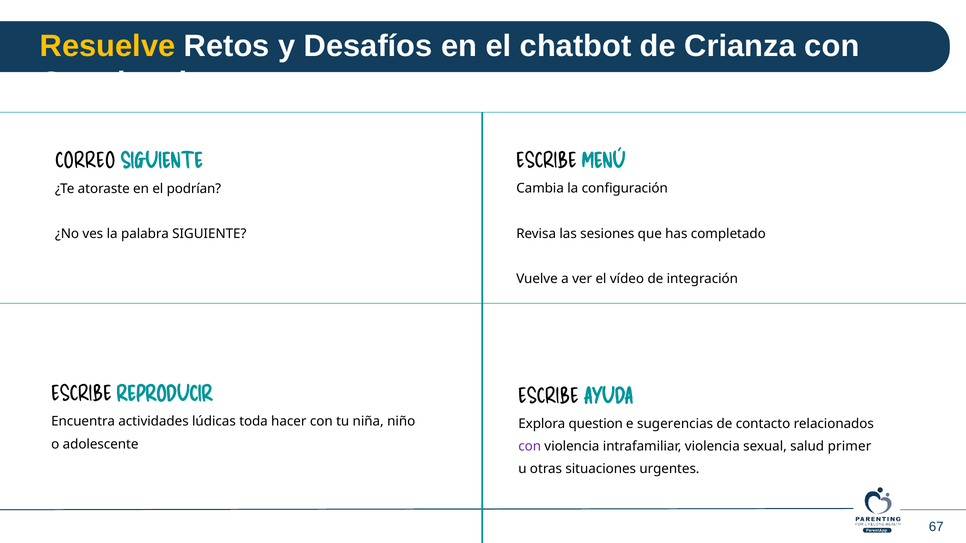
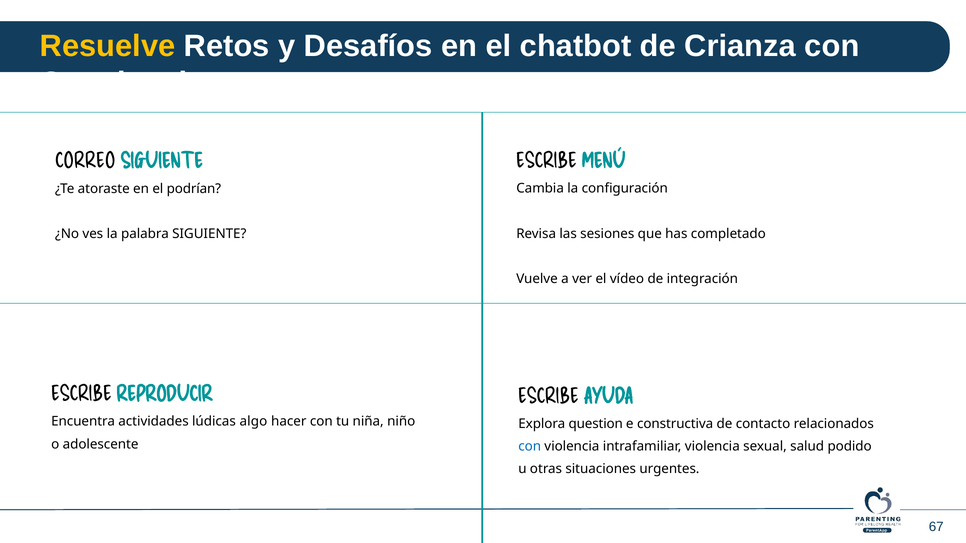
toda: toda -> algo (253, 422)
sugerencias: sugerencias -> constructiva (675, 424)
con colour: purple -> blue (530, 447)
primer: primer -> podido (850, 447)
